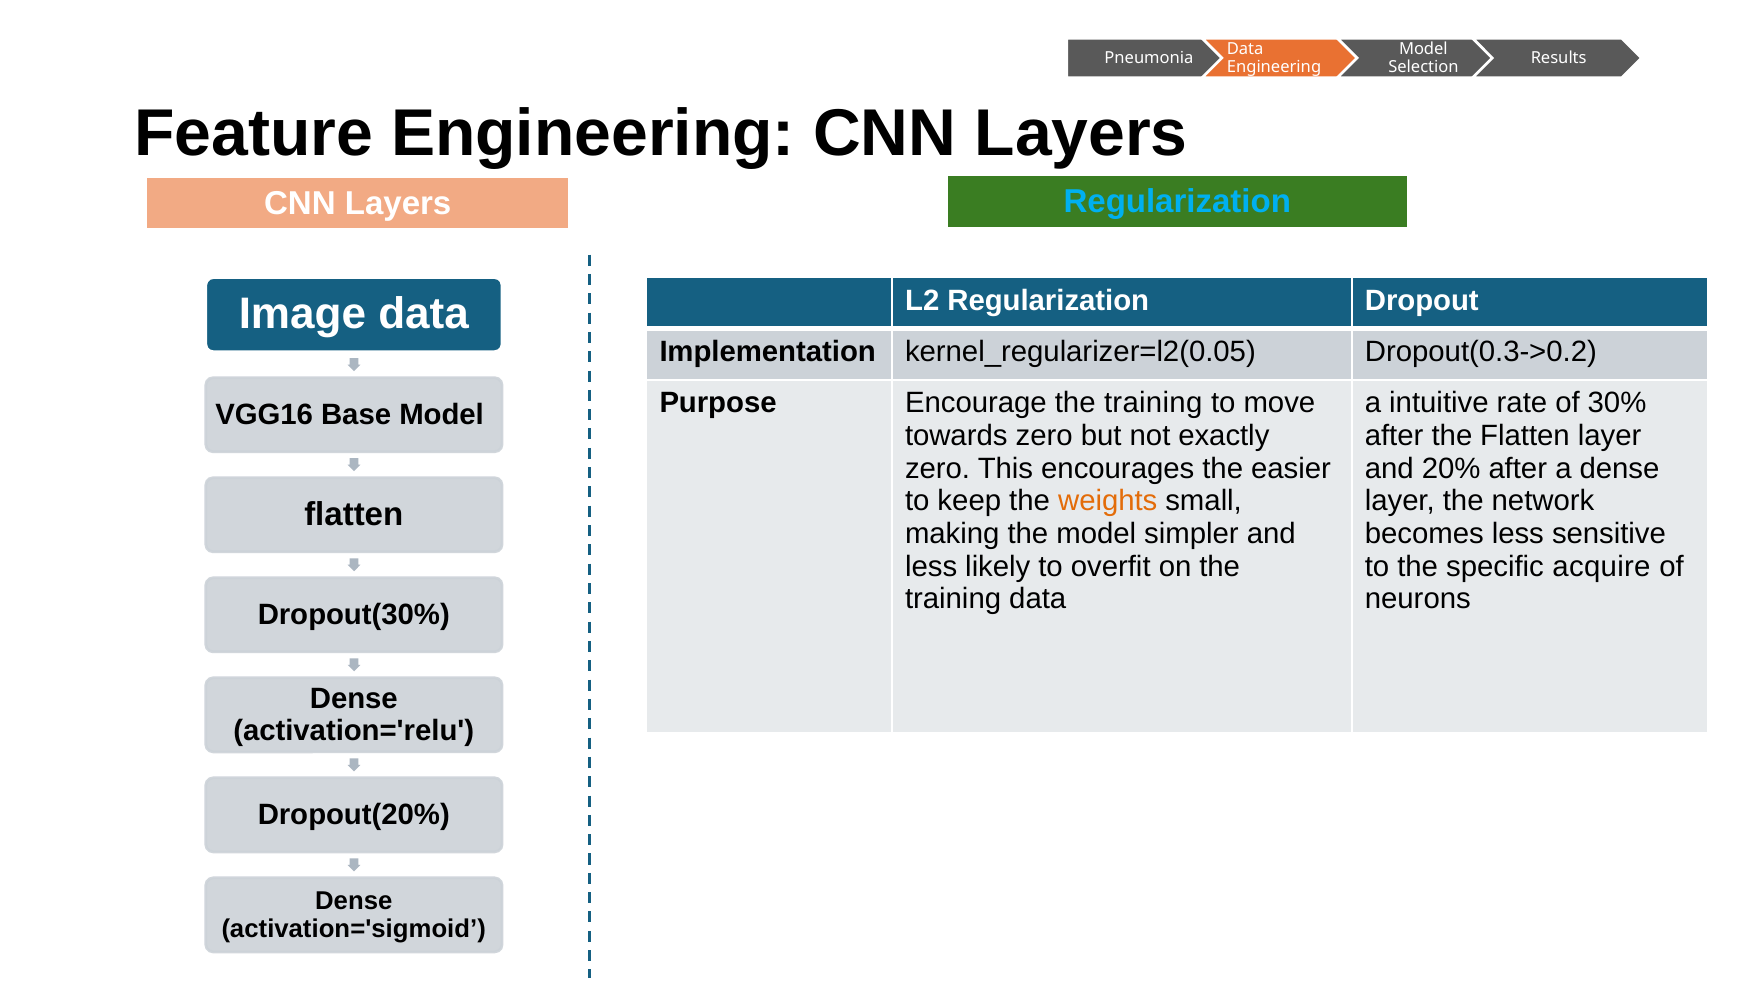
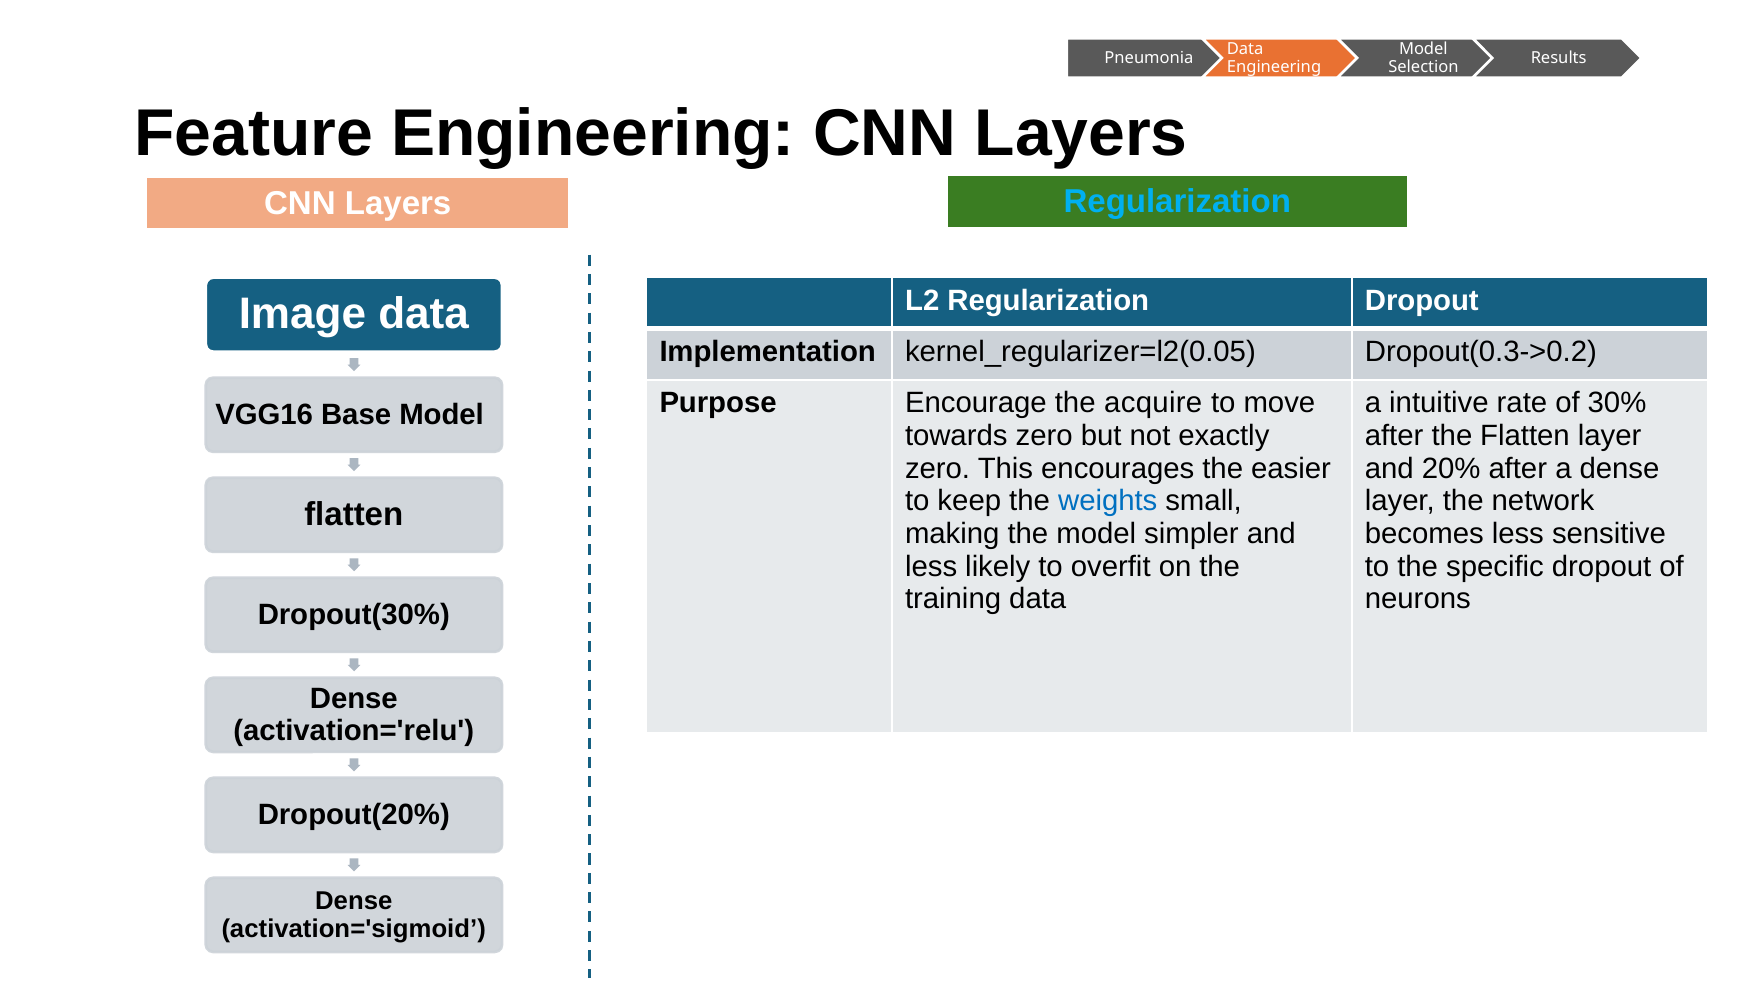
Encourage the training: training -> acquire (1153, 403)
weights colour: orange -> blue (1108, 501)
specific acquire: acquire -> dropout (1602, 566)
